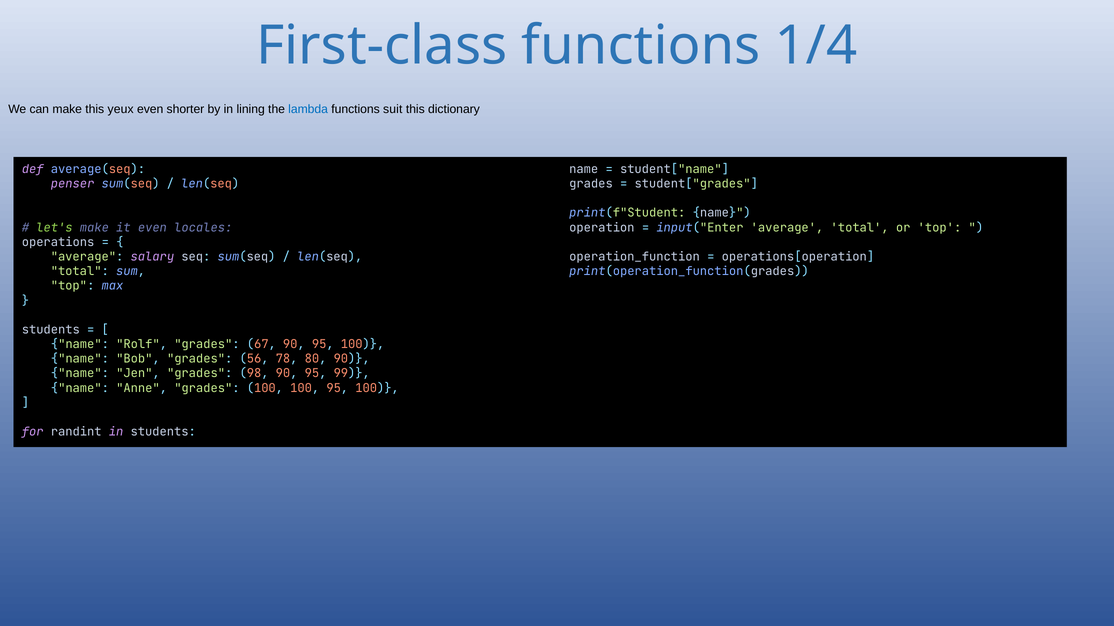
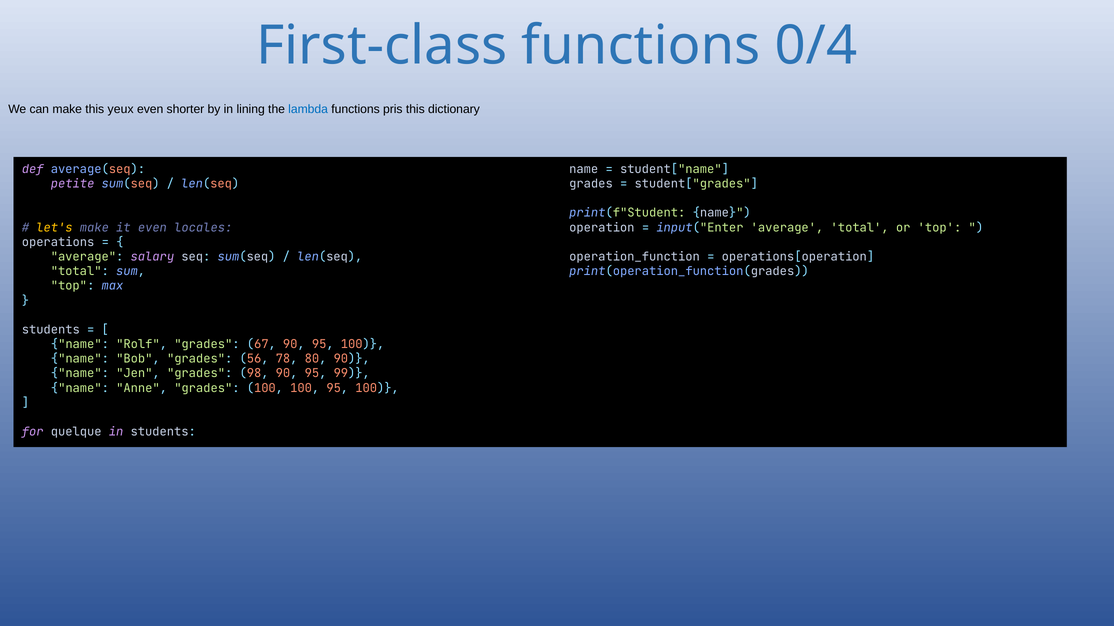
1/4: 1/4 -> 0/4 (816, 46)
suit: suit -> pris (393, 109)
penser: penser -> petite (73, 184)
let's colour: light green -> yellow (54, 228)
randint: randint -> quelque (76, 432)
